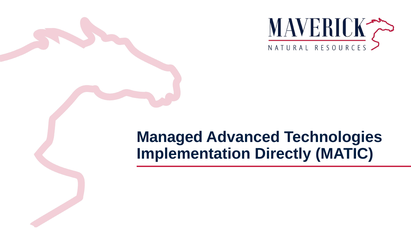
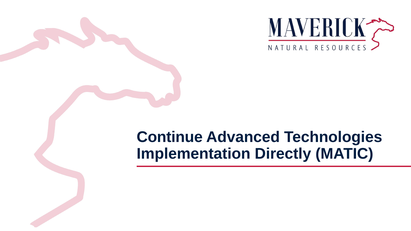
Managed: Managed -> Continue (170, 137)
